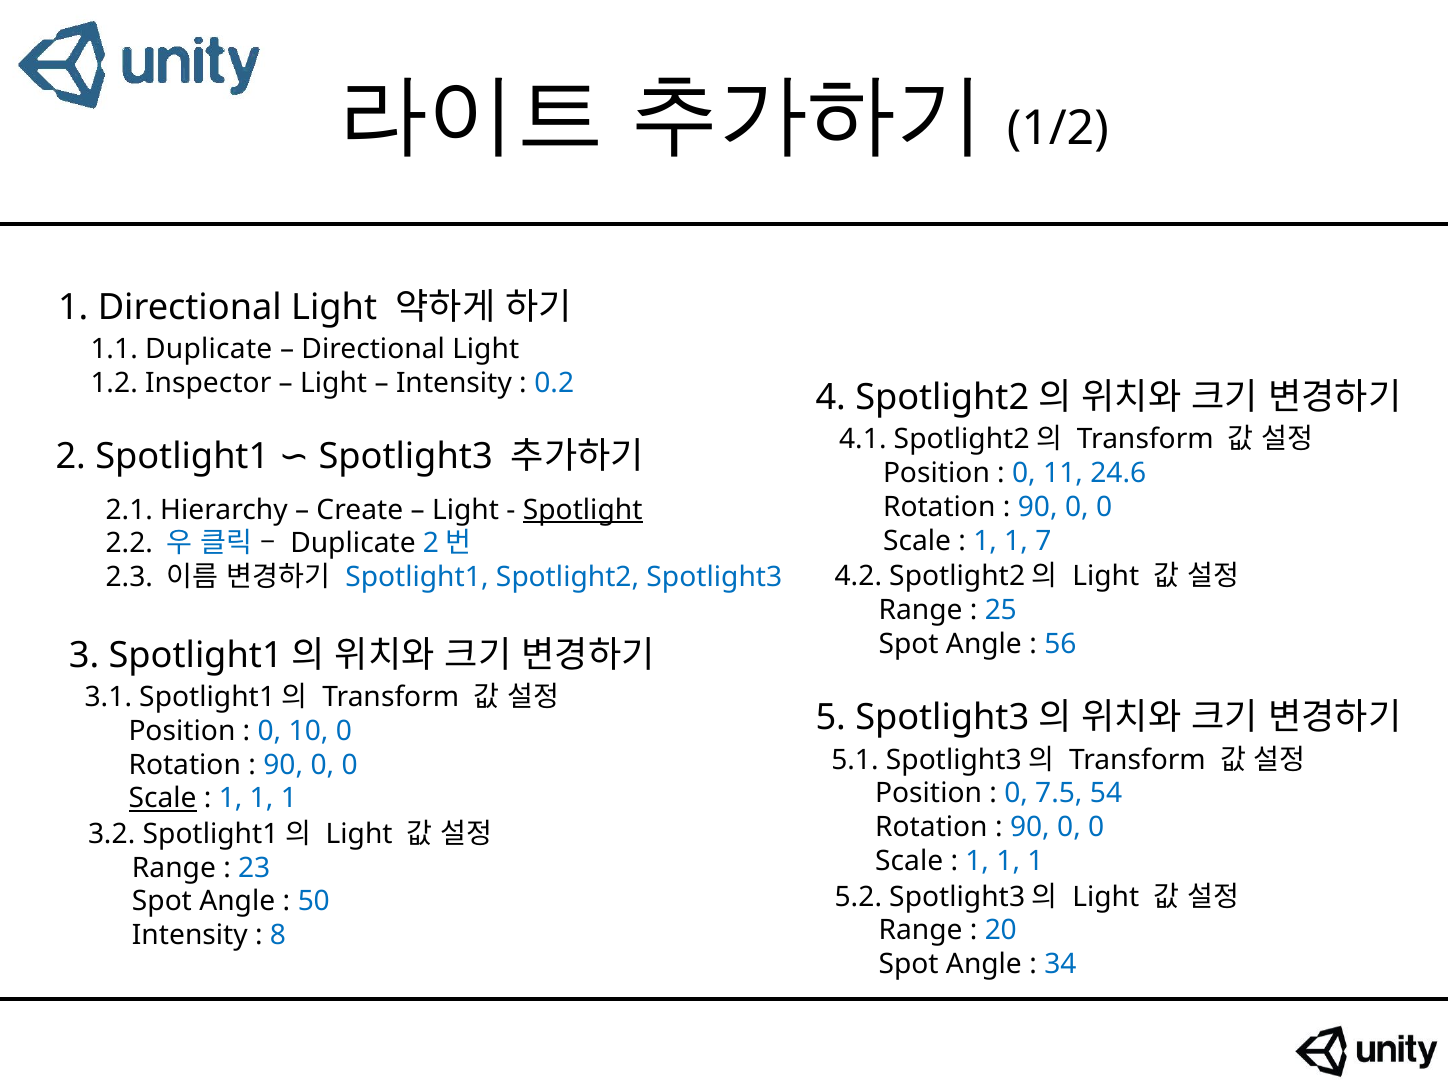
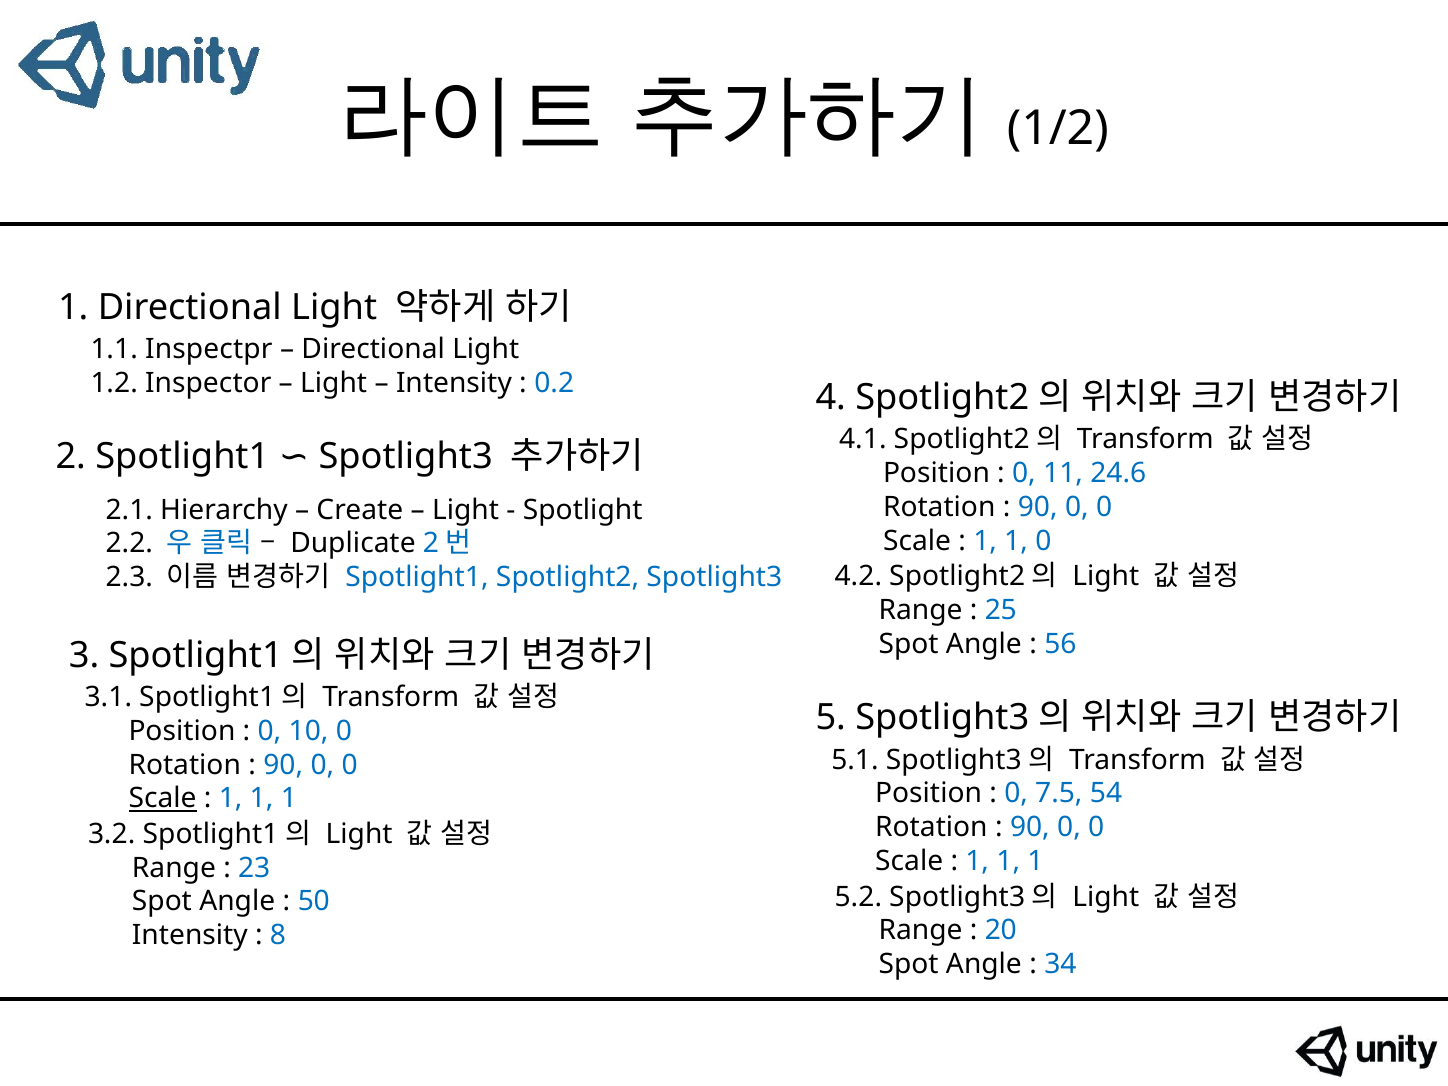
1.1 Duplicate: Duplicate -> Inspectpr (209, 349)
Spotlight underline: present -> none (583, 510)
1 7: 7 -> 0 (1043, 541)
